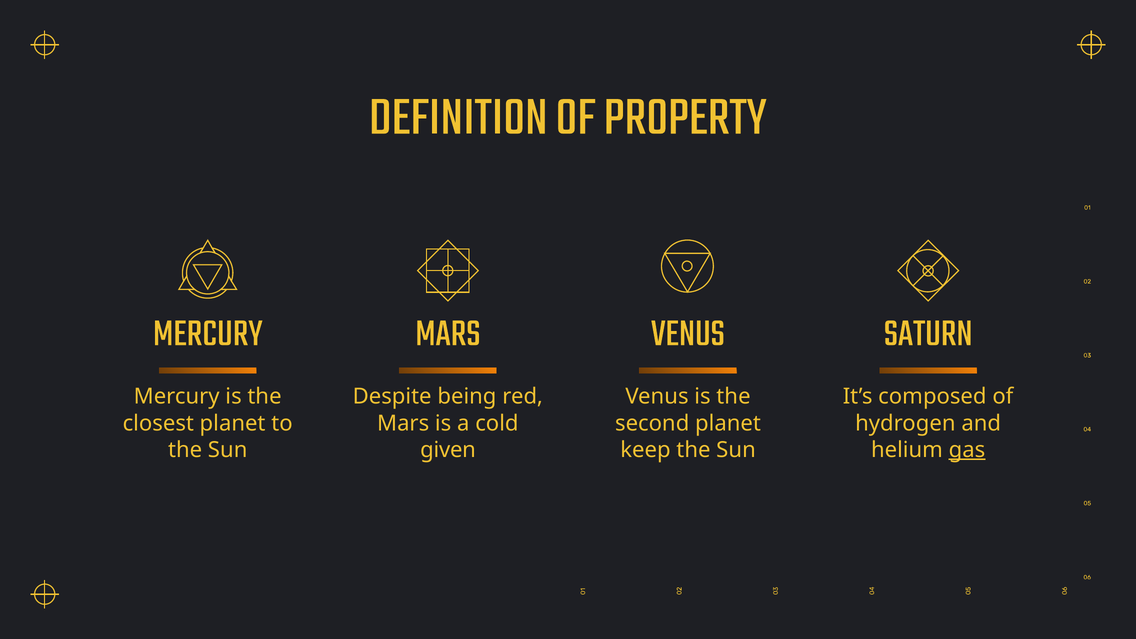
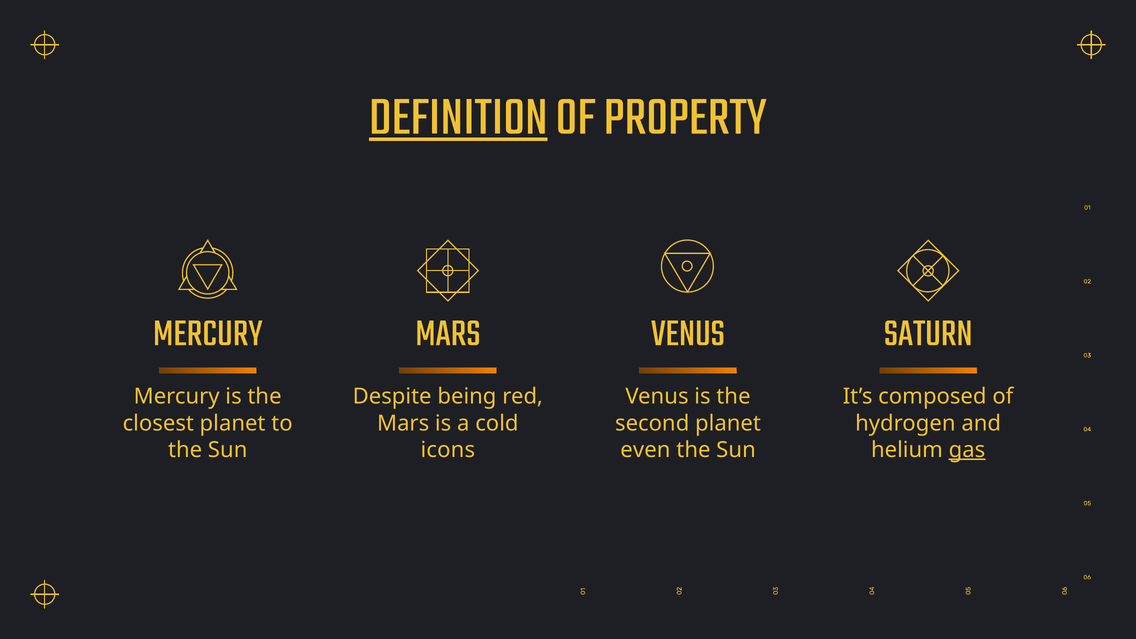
DEFINITION underline: none -> present (458, 115)
given: given -> icons (448, 450)
keep: keep -> even (645, 450)
